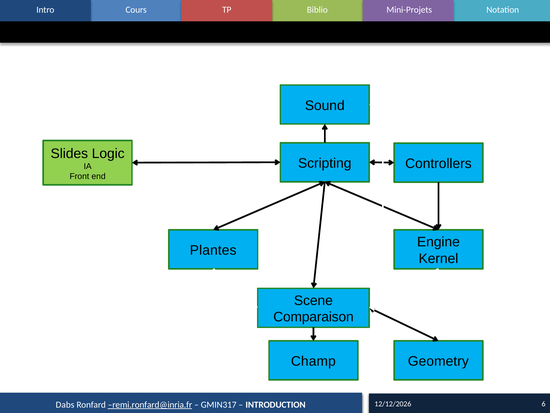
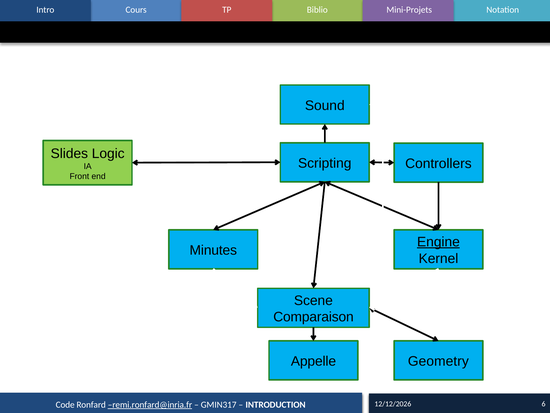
Engine underline: none -> present (438, 242)
Plantes: Plantes -> Minutes (213, 250)
Champ: Champ -> Appelle (313, 361)
Dabs: Dabs -> Code (65, 404)
